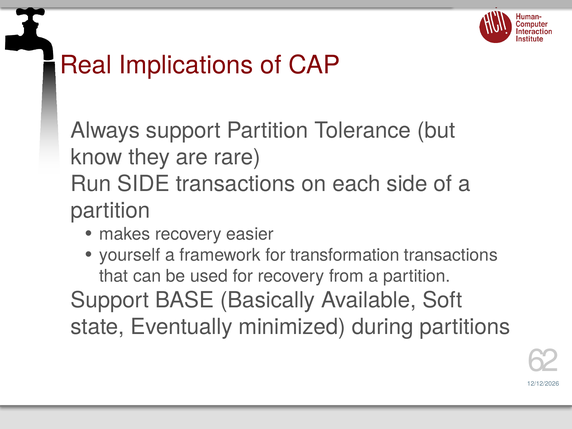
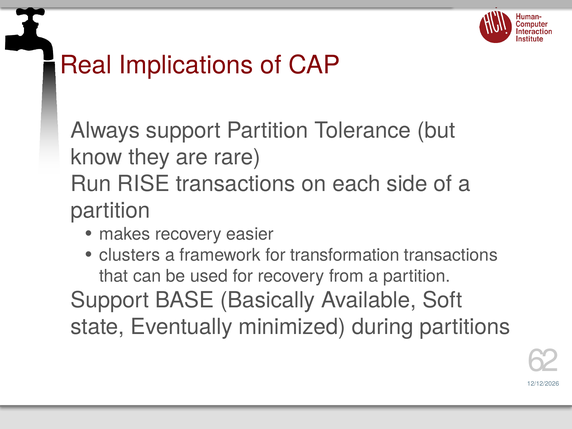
Run SIDE: SIDE -> RISE (143, 184)
yourself: yourself -> clusters (130, 255)
